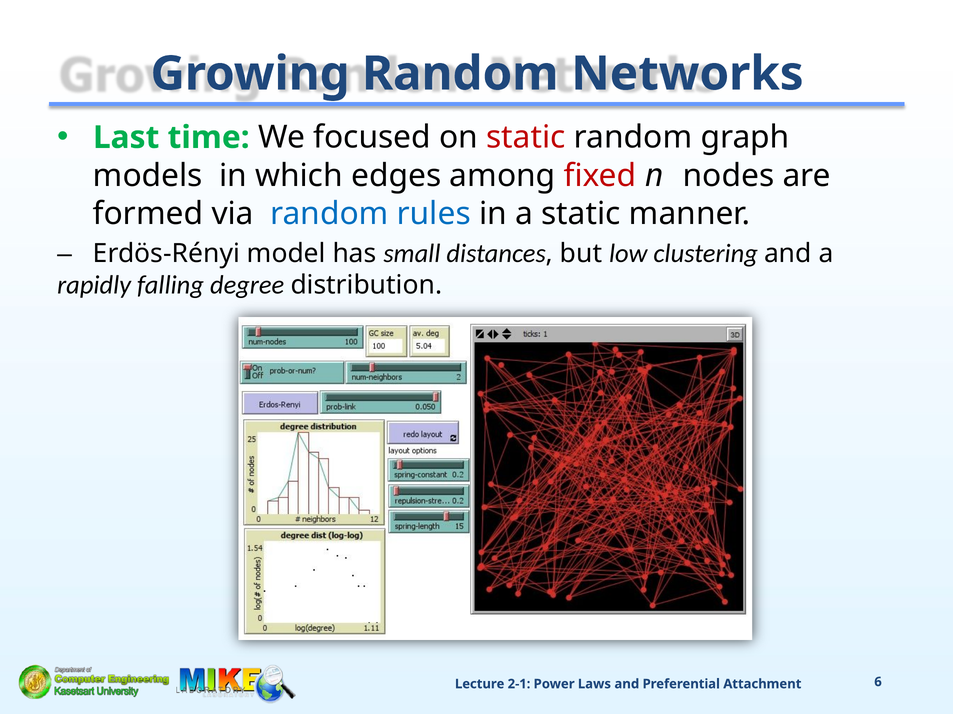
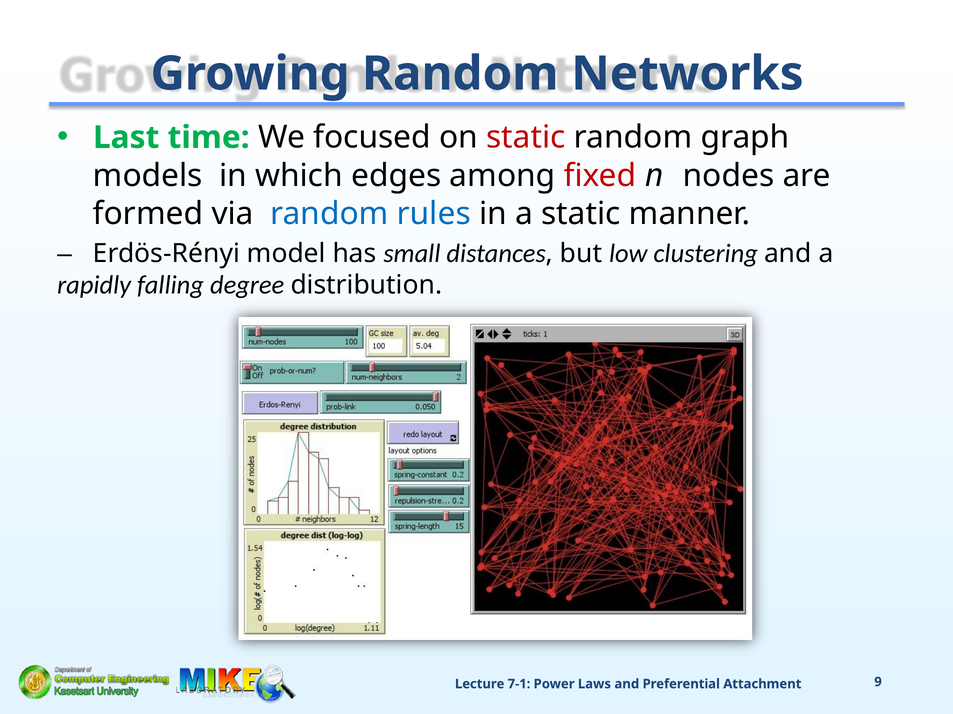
2-1: 2-1 -> 7-1 (519, 685)
6: 6 -> 9 (878, 683)
